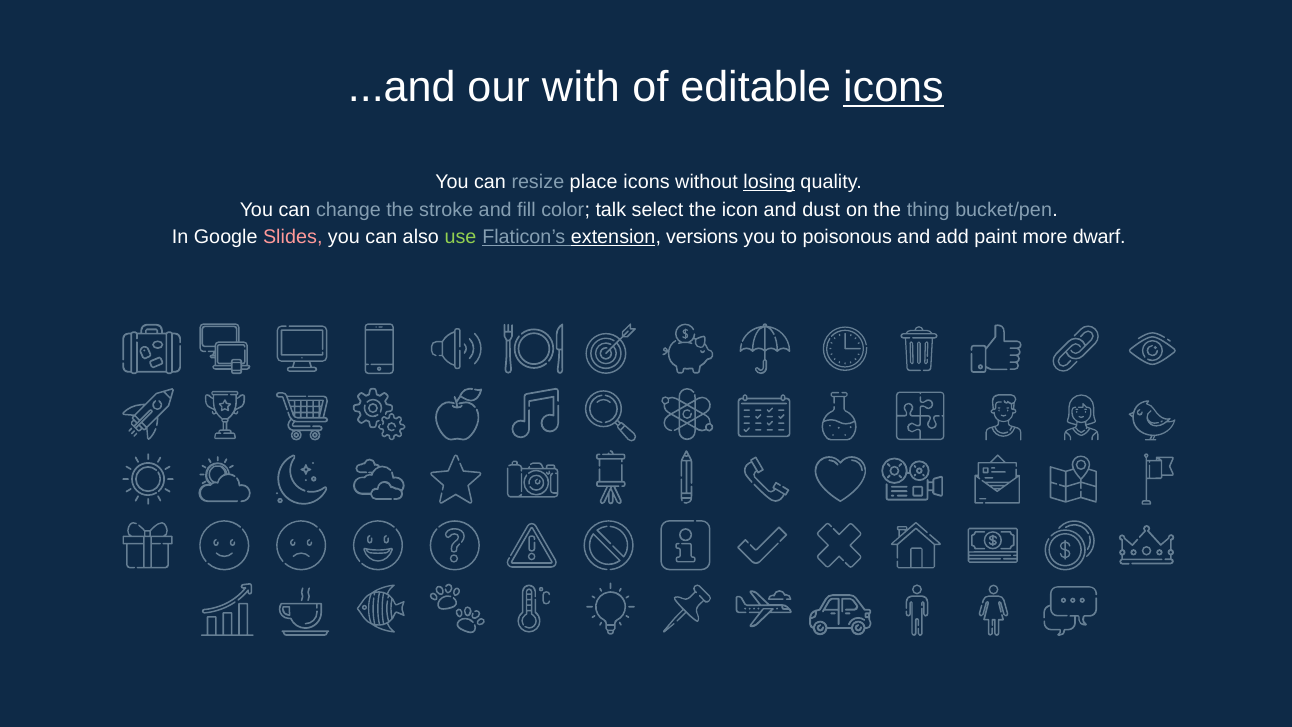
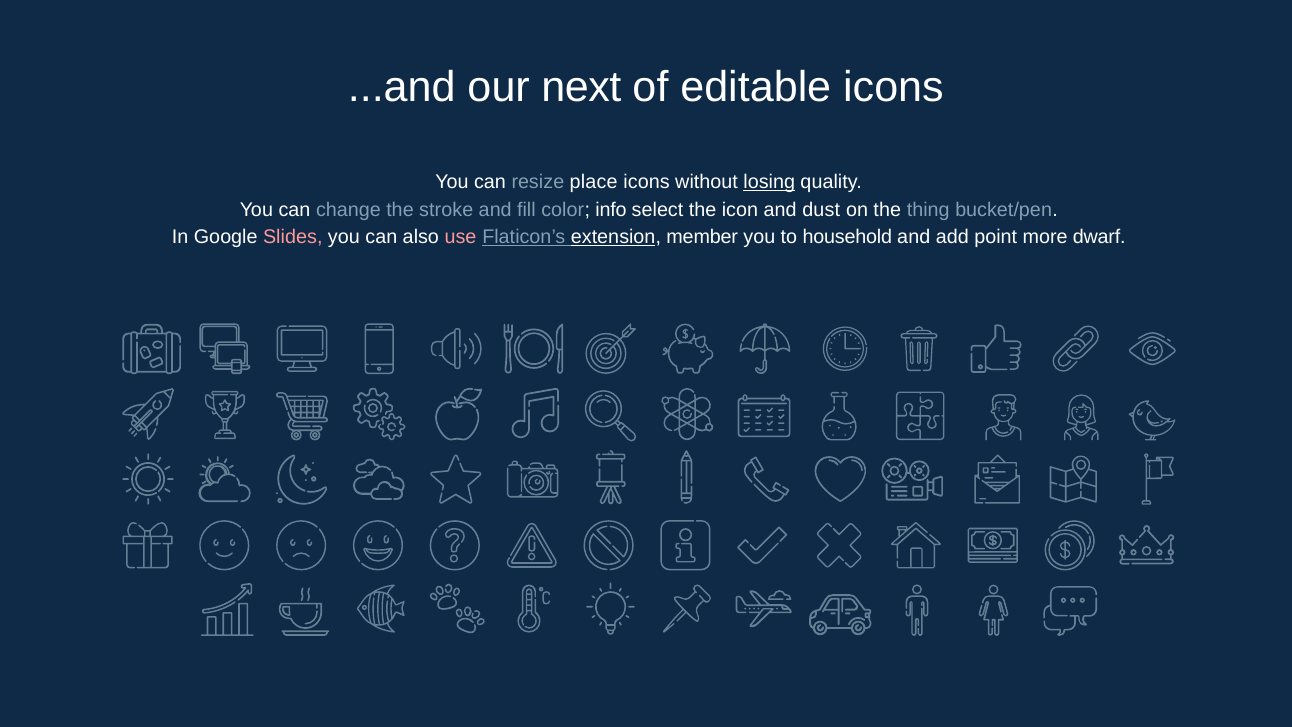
with: with -> next (581, 88)
icons underline: present -> none (893, 88)
talk: talk -> info (611, 210)
use colour: light green -> pink (460, 237)
versions: versions -> member (702, 237)
poisonous: poisonous -> household (847, 237)
paint: paint -> point (996, 237)
